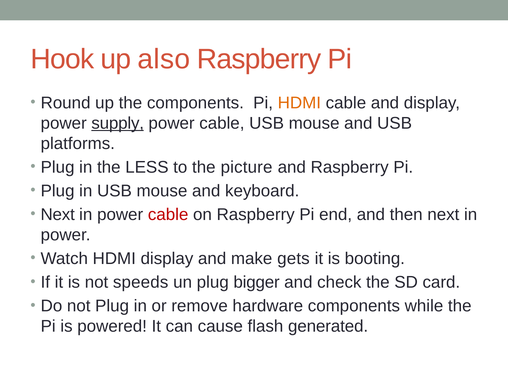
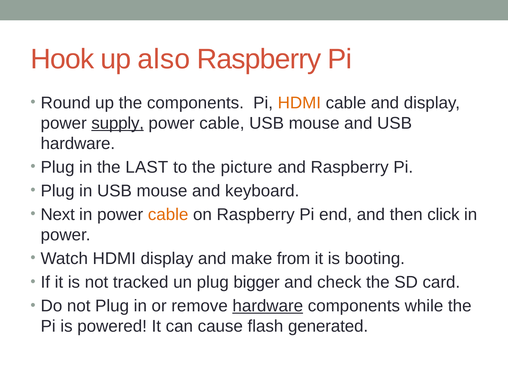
platforms: platforms -> hardware (78, 143)
LESS: LESS -> LAST (147, 167)
cable colour: red -> orange (168, 215)
then next: next -> click (443, 215)
gets: gets -> from (294, 259)
speeds: speeds -> tracked (141, 282)
hardware underline: none -> present (268, 306)
